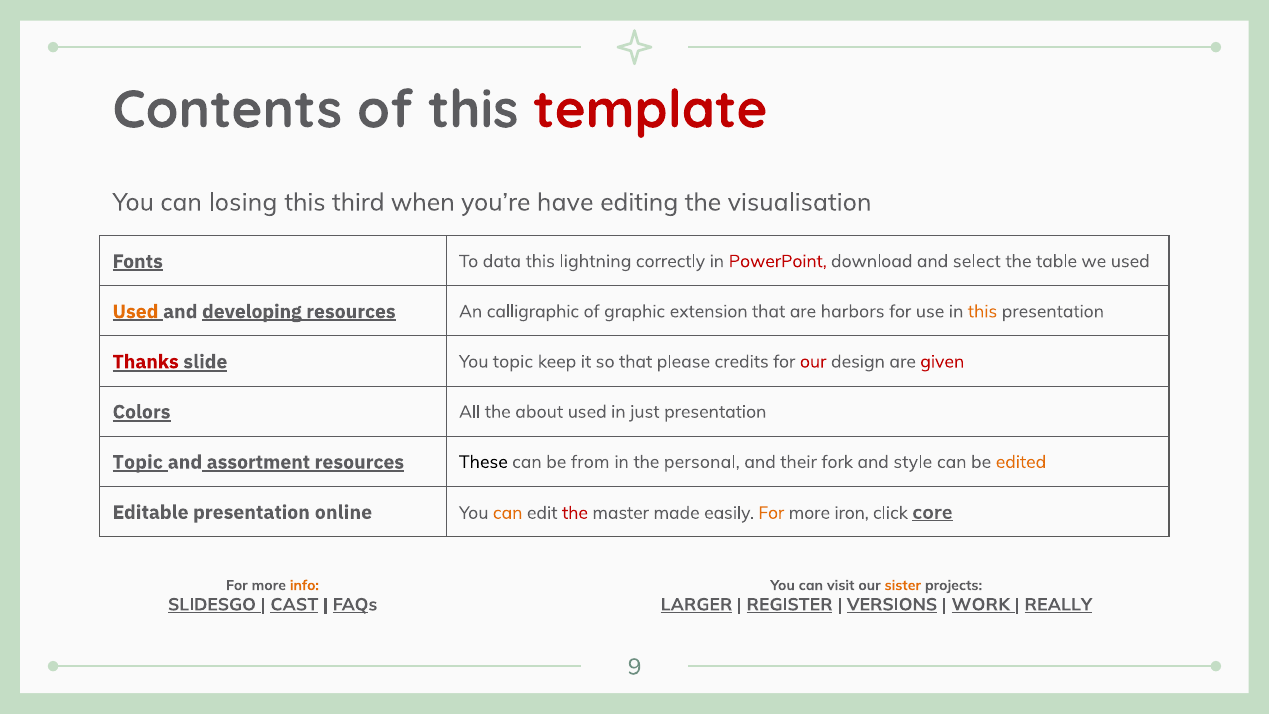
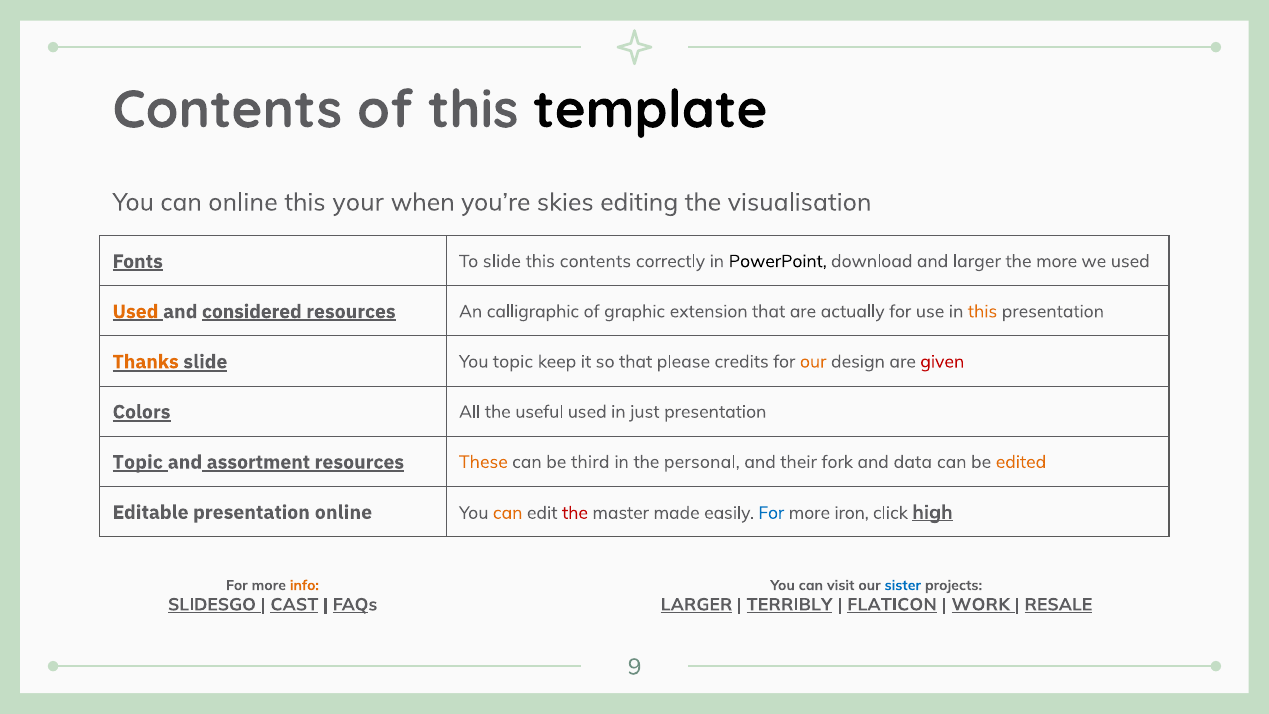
template colour: red -> black (650, 110)
can losing: losing -> online (243, 202)
third: third -> your (358, 202)
have: have -> skies (565, 202)
To data: data -> slide (502, 261)
this lightning: lightning -> contents (595, 261)
PowerPoint colour: red -> black (778, 261)
and select: select -> larger (977, 261)
the table: table -> more (1057, 261)
developing: developing -> considered (252, 312)
harbors: harbors -> actually (853, 311)
Thanks colour: red -> orange (146, 362)
our colour: red -> orange (813, 362)
about: about -> useful (539, 412)
These colour: black -> orange (483, 462)
from: from -> third (590, 462)
style: style -> data (913, 462)
For colour: orange -> blue (771, 513)
core: core -> high (933, 512)
sister colour: orange -> blue (903, 585)
REGISTER: REGISTER -> TERRIBLY (789, 604)
VERSIONS: VERSIONS -> FLATICON (892, 604)
REALLY: REALLY -> RESALE (1058, 604)
